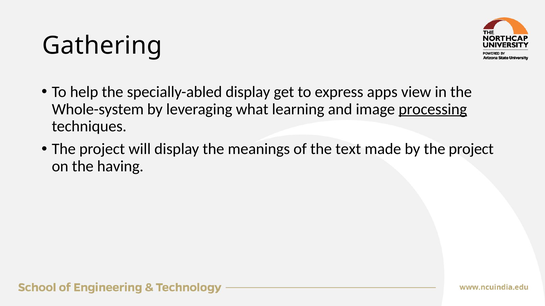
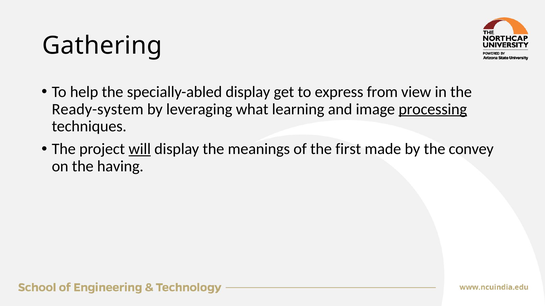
apps: apps -> from (382, 92)
Whole-system: Whole-system -> Ready-system (98, 109)
will underline: none -> present (140, 149)
text: text -> first (348, 149)
by the project: project -> convey (471, 149)
